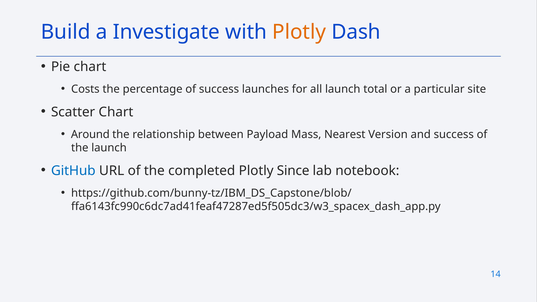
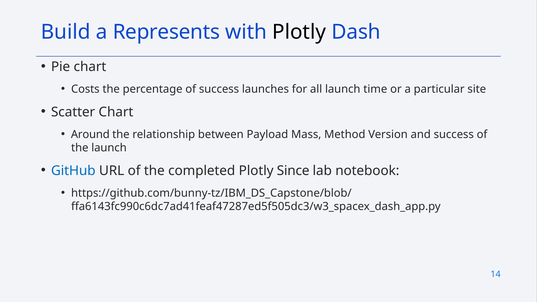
Investigate: Investigate -> Represents (166, 32)
Plotly colour: orange -> black (299, 32)
total: total -> time (375, 89)
Nearest: Nearest -> Method (345, 134)
